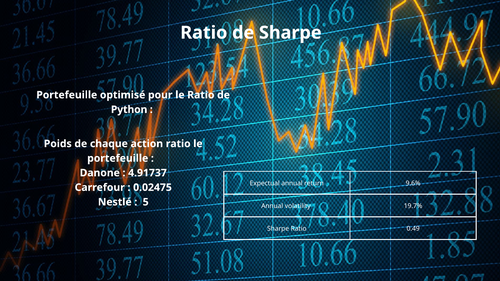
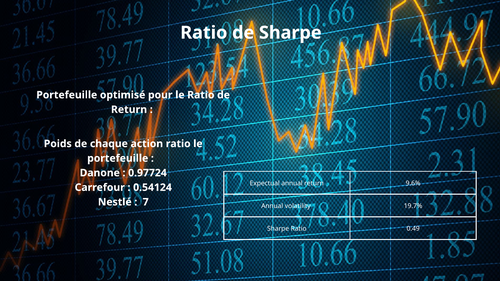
Python: Python -> Return (129, 110)
4.91737: 4.91737 -> 0.97724 (147, 173)
0.02475: 0.02475 -> 0.54124 (152, 188)
5: 5 -> 7 (146, 202)
